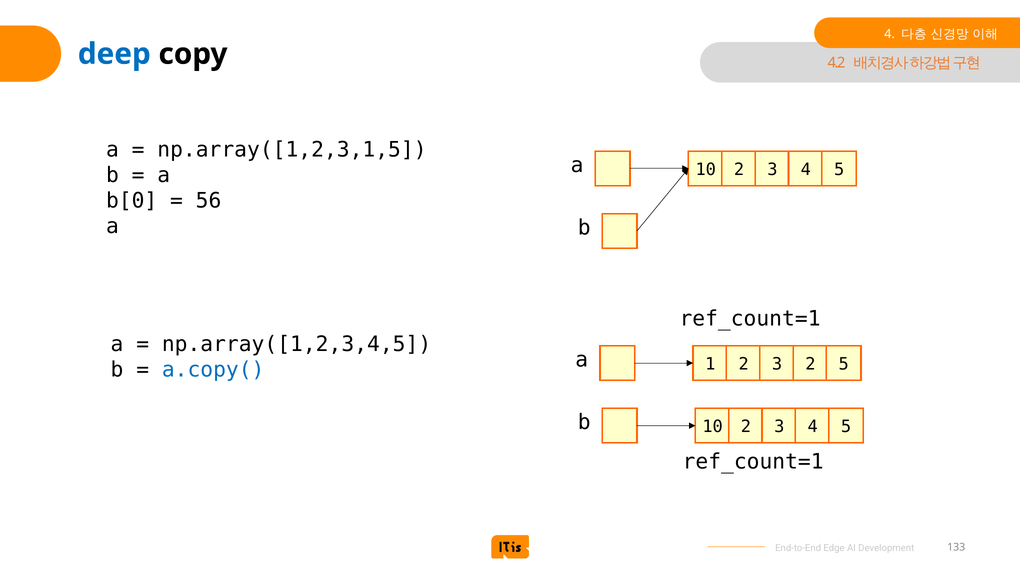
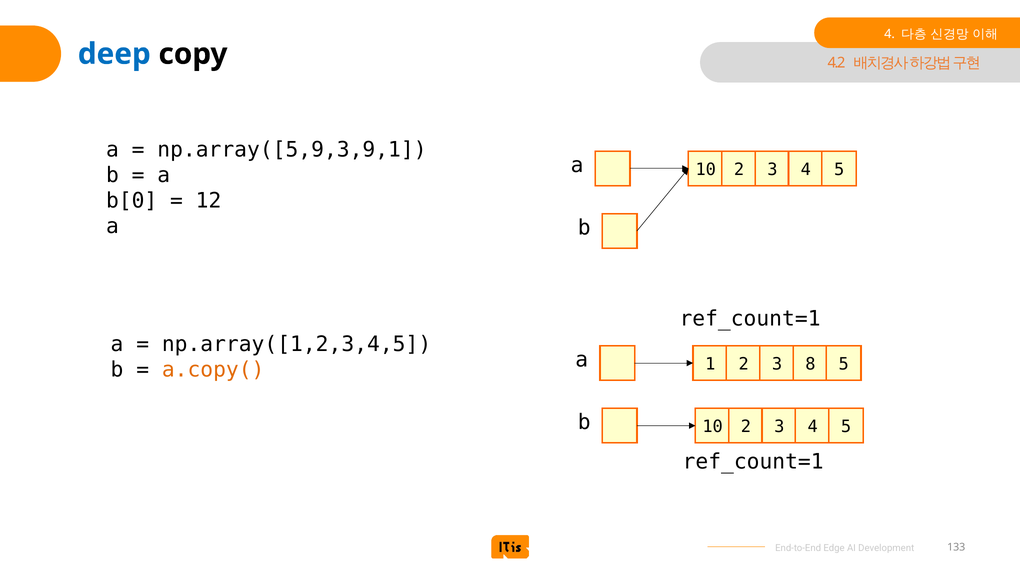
np.array([1,2,3,1,5: np.array([1,2,3,1,5 -> np.array([5,9,3,9,1 (292, 149)
56: 56 -> 12 (209, 200)
a.copy( colour: blue -> orange (213, 370)
3 2: 2 -> 8 (810, 364)
